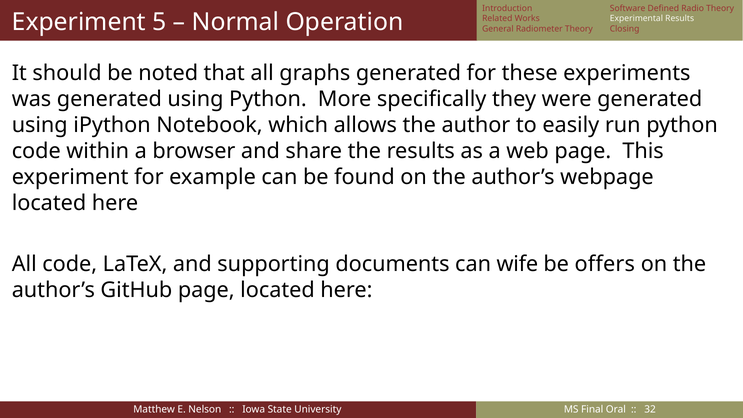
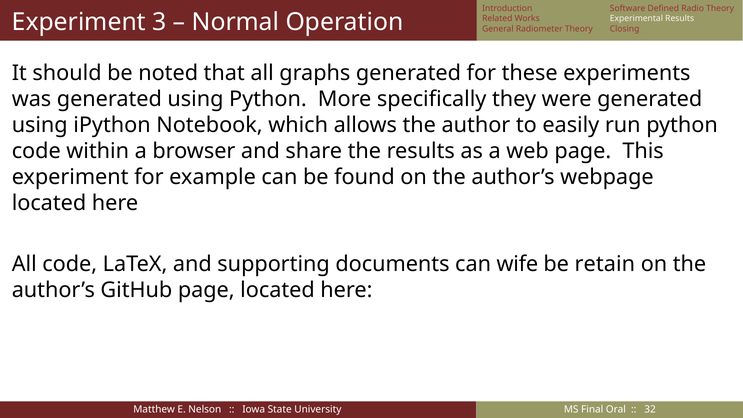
5: 5 -> 3 (159, 22)
offers: offers -> retain (605, 264)
